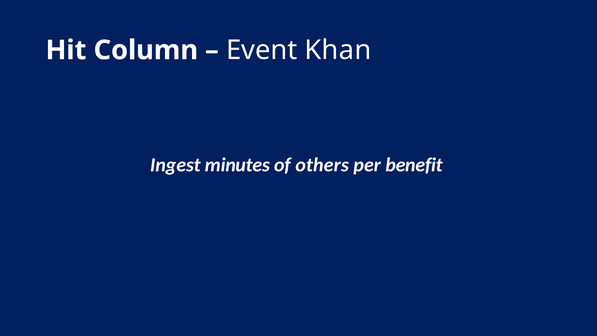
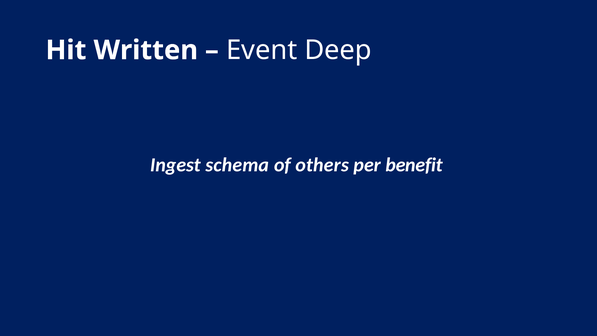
Column: Column -> Written (146, 50)
Khan: Khan -> Deep (338, 50)
minutes: minutes -> schema (237, 165)
